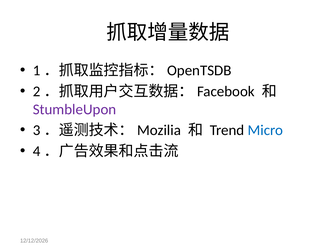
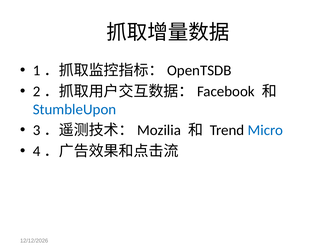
StumbleUpon colour: purple -> blue (74, 109)
